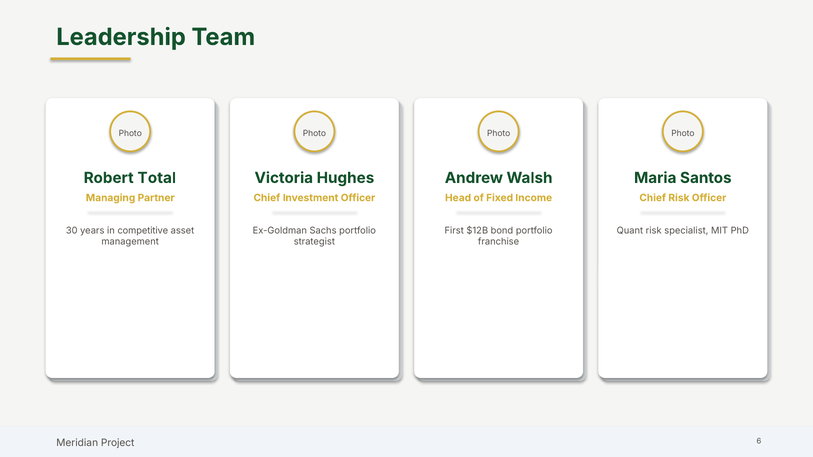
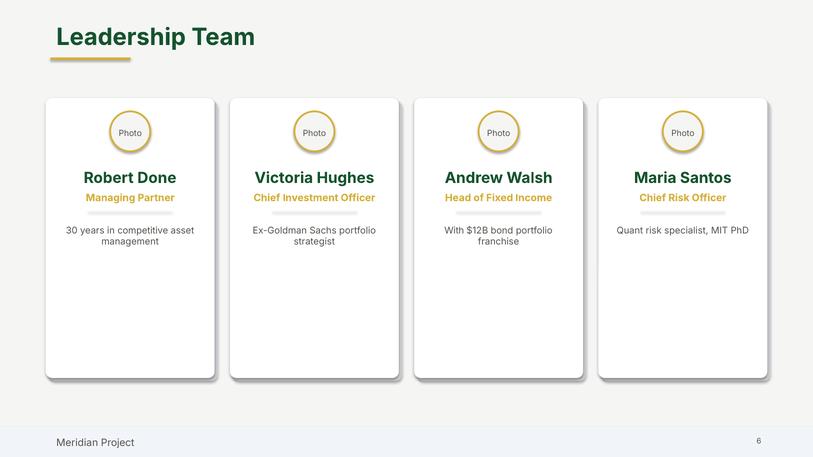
Total: Total -> Done (157, 178)
First: First -> With (454, 231)
